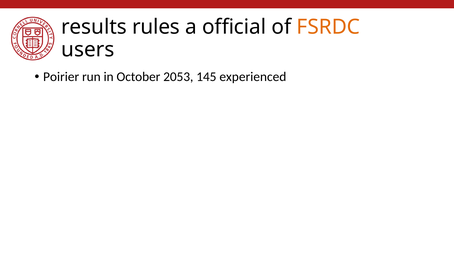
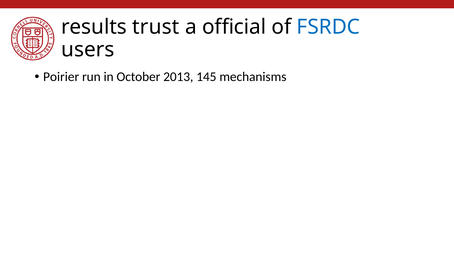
rules: rules -> trust (156, 27)
FSRDC colour: orange -> blue (328, 27)
2053: 2053 -> 2013 (178, 77)
experienced: experienced -> mechanisms (253, 77)
